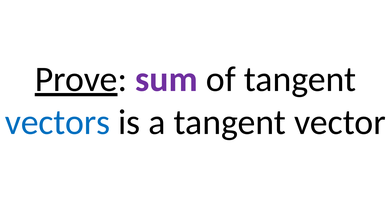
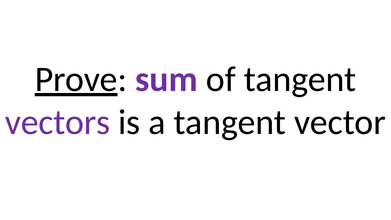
vectors colour: blue -> purple (58, 122)
